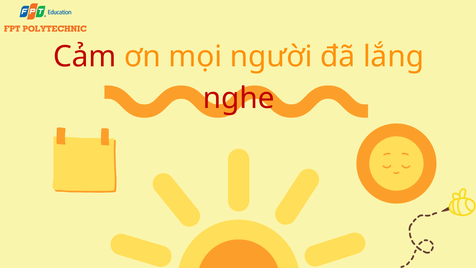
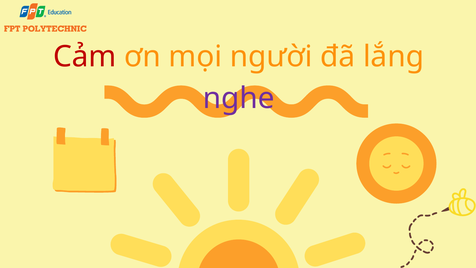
nghe colour: red -> purple (239, 98)
